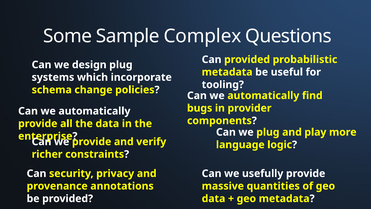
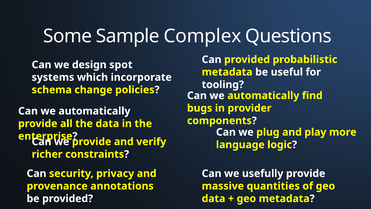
design plug: plug -> spot (121, 65)
